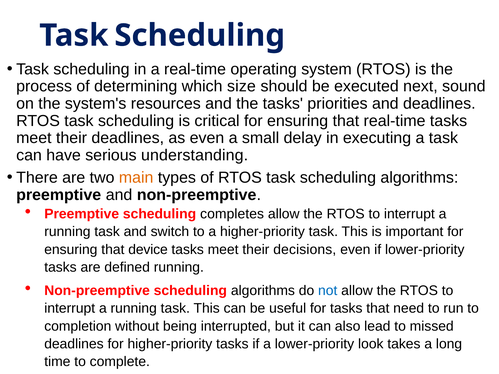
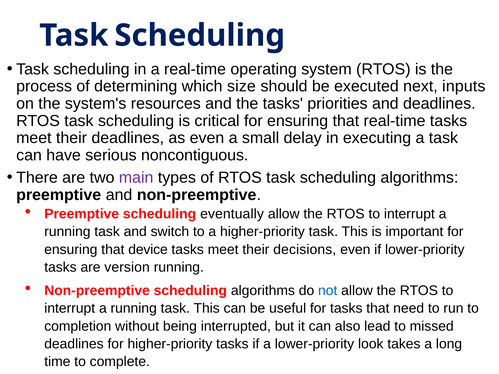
sound: sound -> inputs (464, 86)
understanding: understanding -> noncontiguous (195, 155)
main colour: orange -> purple (136, 178)
completes: completes -> eventually (232, 214)
defined: defined -> version (127, 267)
